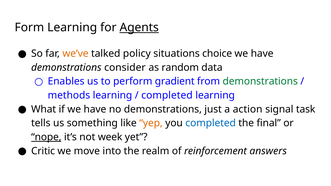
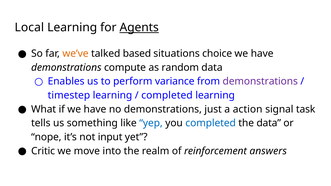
Form: Form -> Local (29, 27)
policy: policy -> based (137, 54)
consider: consider -> compute (125, 68)
gradient: gradient -> variance (175, 81)
demonstrations colour: green -> purple (260, 81)
methods: methods -> timestep (69, 95)
yep colour: orange -> blue (151, 123)
the final: final -> data (269, 123)
nope underline: present -> none (46, 137)
week: week -> input (110, 137)
